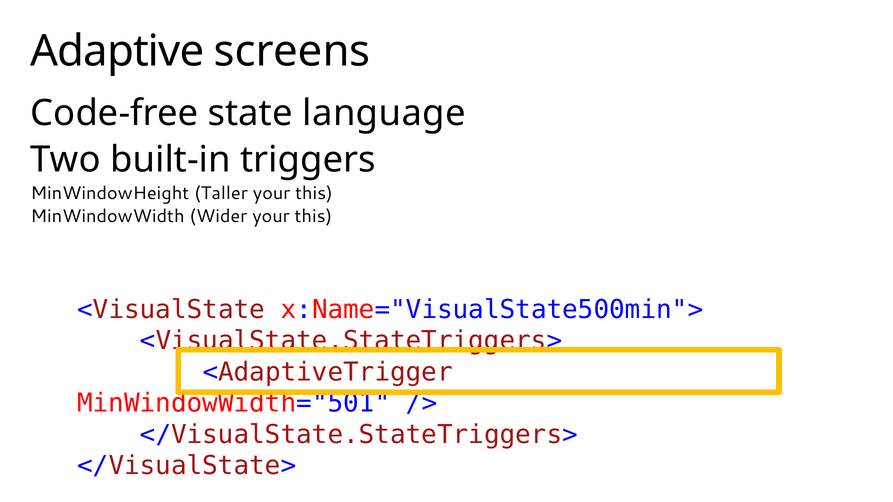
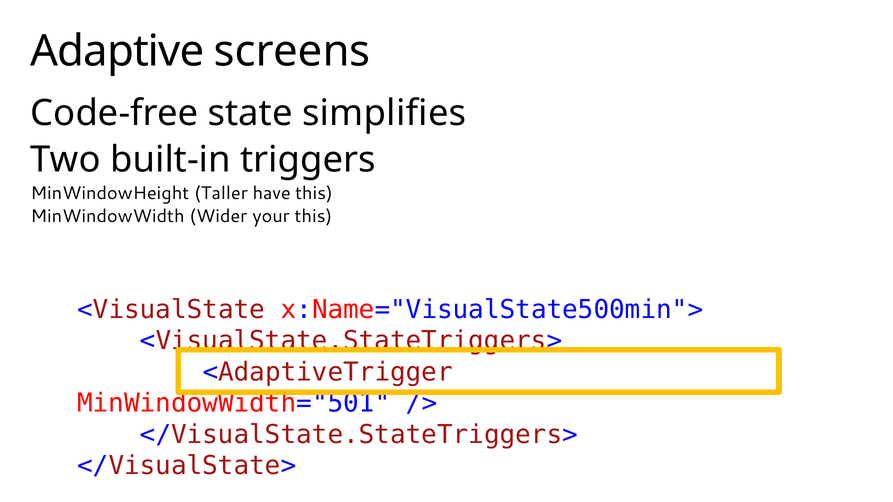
language: language -> simplifies (384, 113)
Taller your: your -> have (272, 193)
